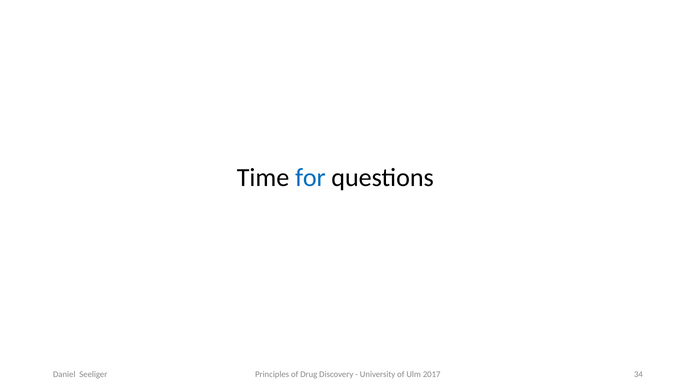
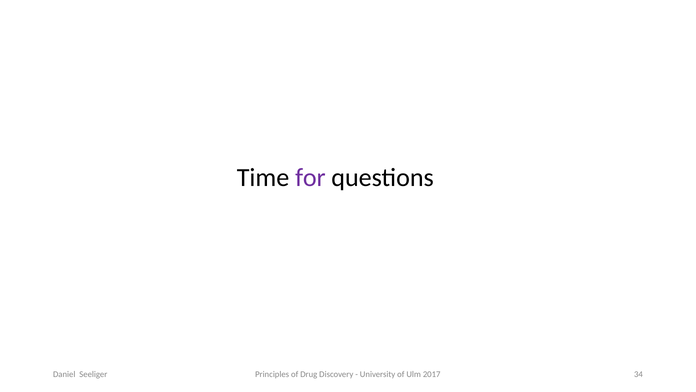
for colour: blue -> purple (310, 177)
